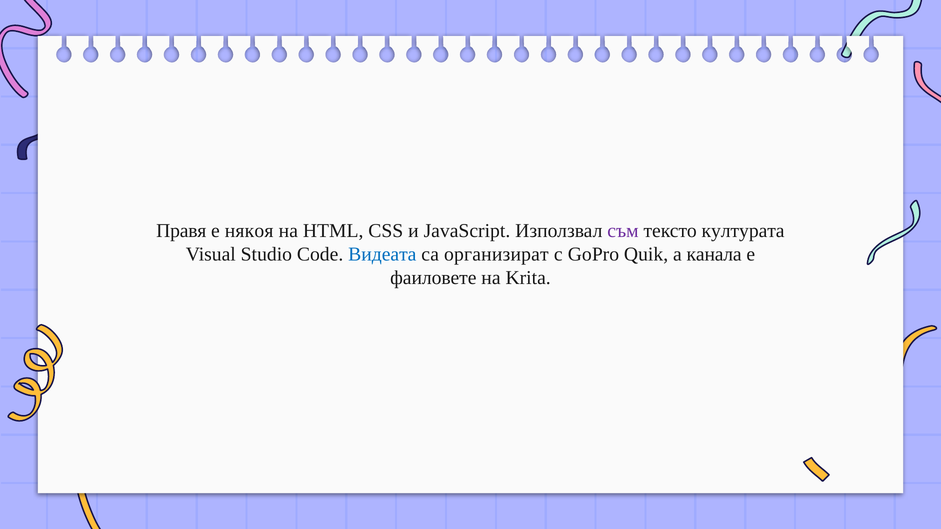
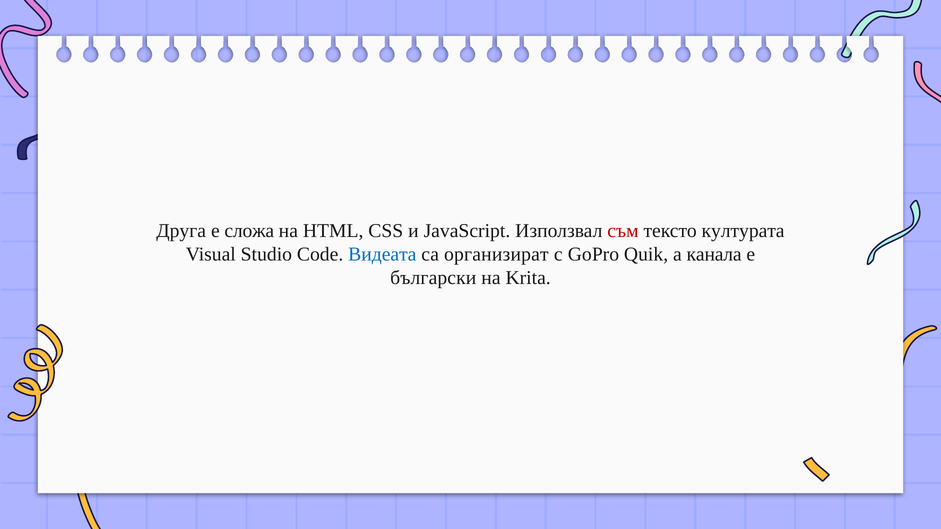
Правя: Правя -> Друга (181, 231)
някоя: някоя -> сложа (249, 231)
съм colour: purple -> red (623, 231)
фаиловете: фаиловете -> български (433, 278)
